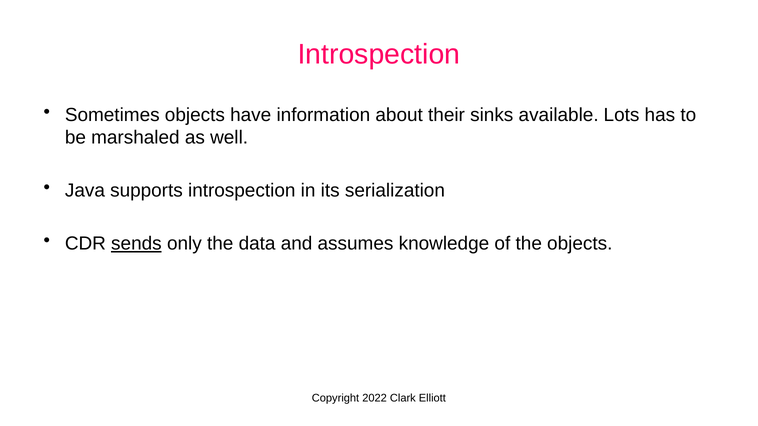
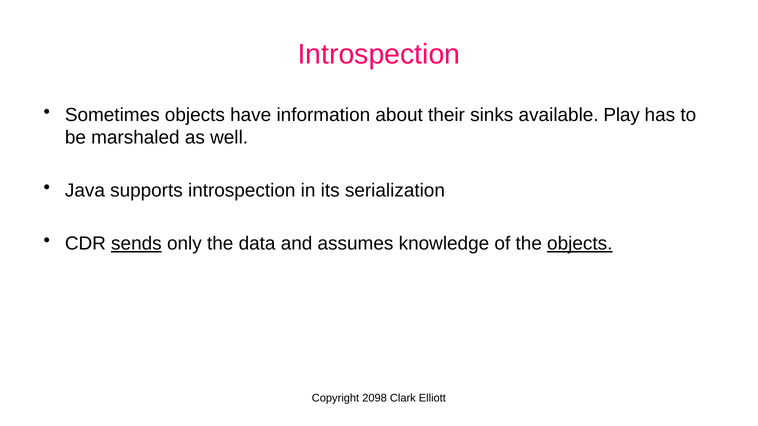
Lots: Lots -> Play (622, 115)
objects underline: none -> present (580, 244)
2022: 2022 -> 2098 (375, 398)
